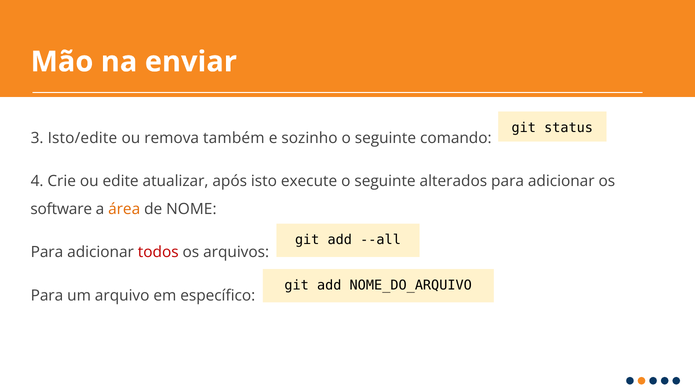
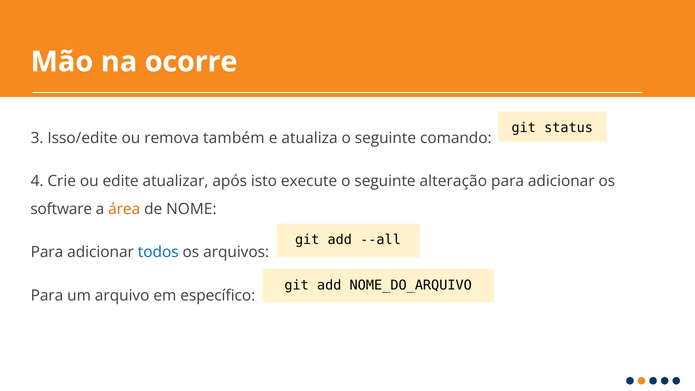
enviar: enviar -> ocorre (191, 62)
Isto/edite: Isto/edite -> Isso/edite (82, 138)
sozinho: sozinho -> atualiza (309, 138)
alterados: alterados -> alteração (453, 181)
todos colour: red -> blue (158, 252)
